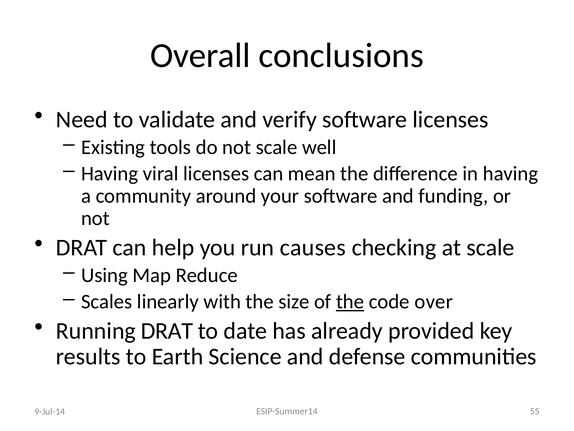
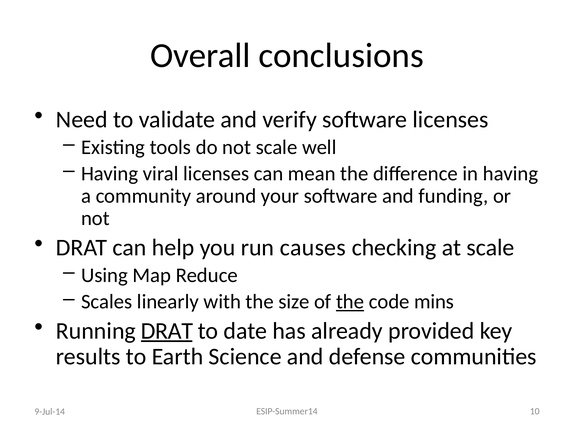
over: over -> mins (434, 301)
DRAT underline: none -> present (167, 330)
55: 55 -> 10 (535, 411)
